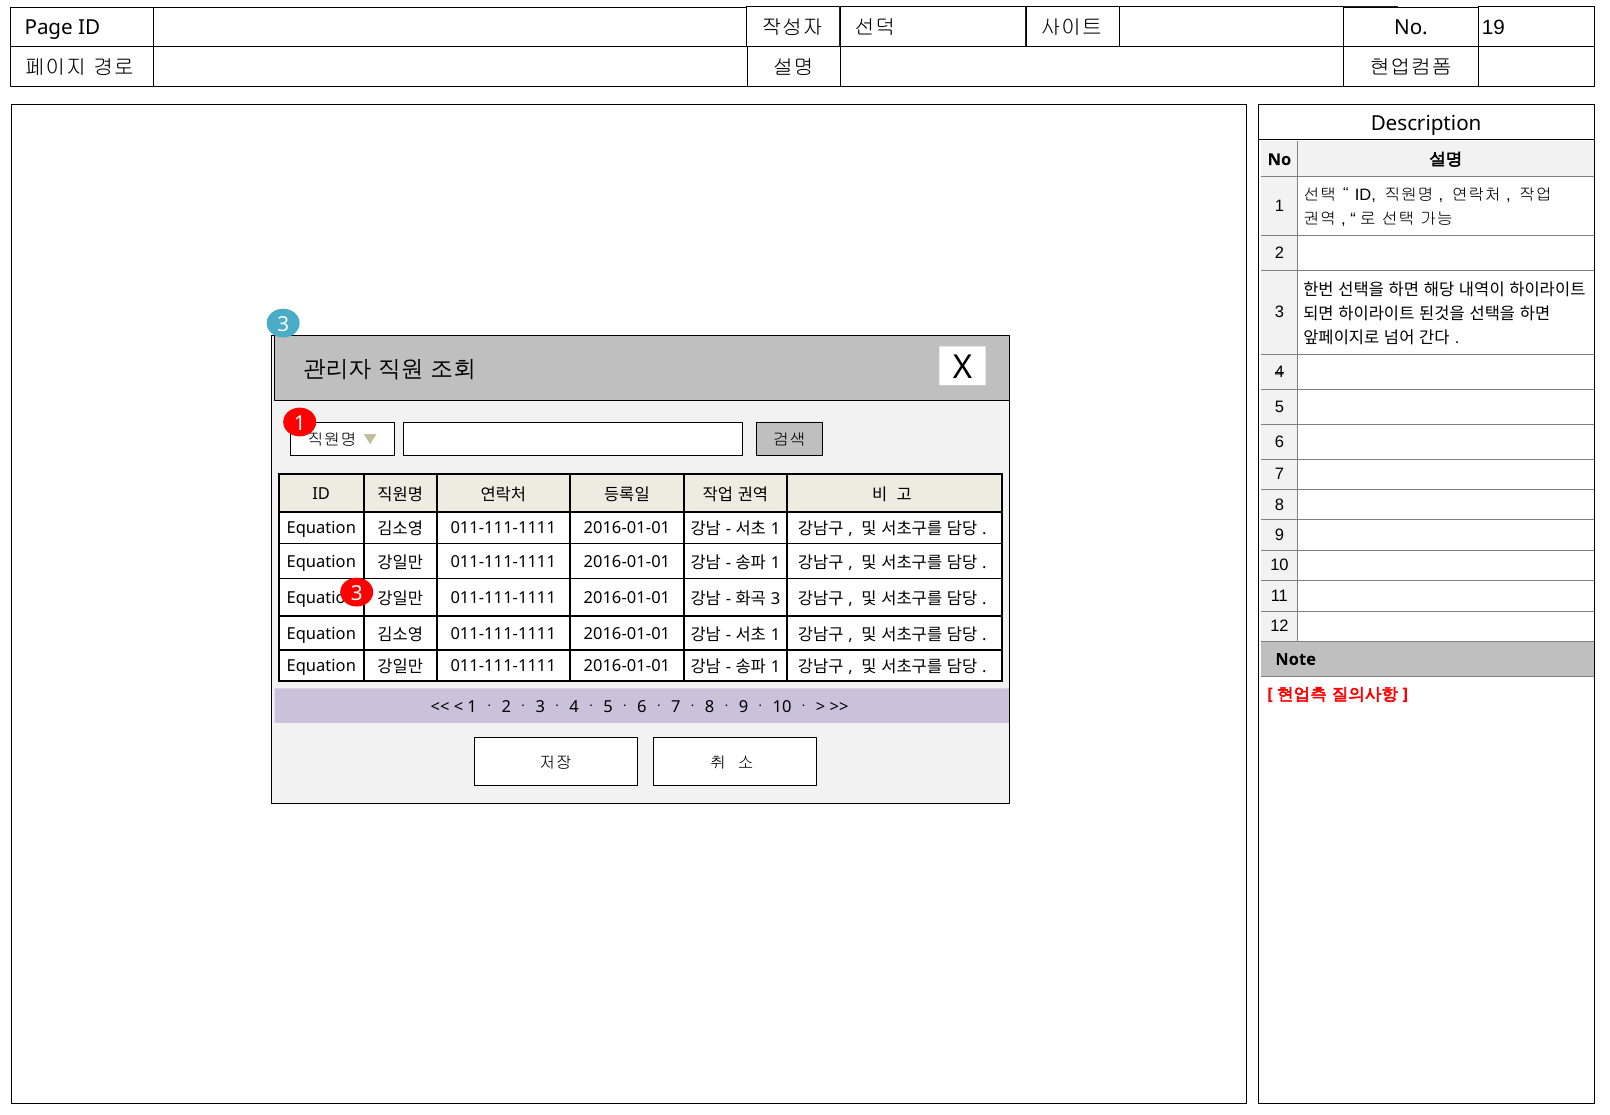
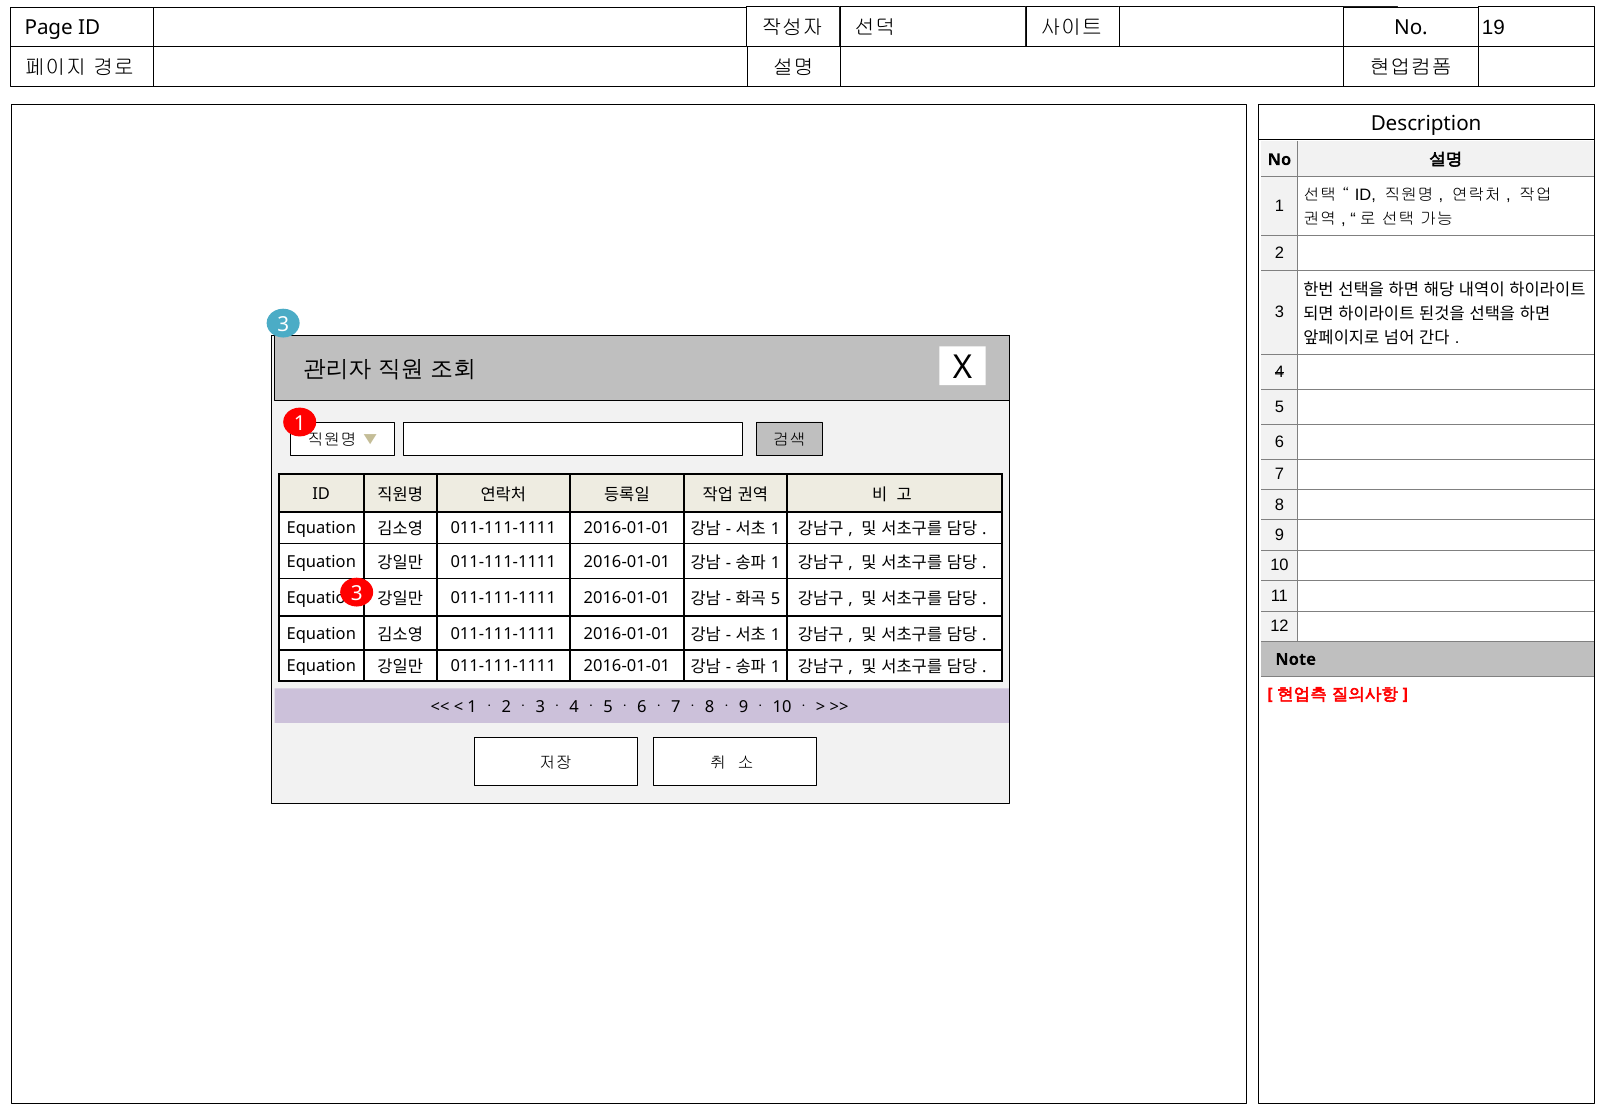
3: 3 -> 5 (776, 599)
